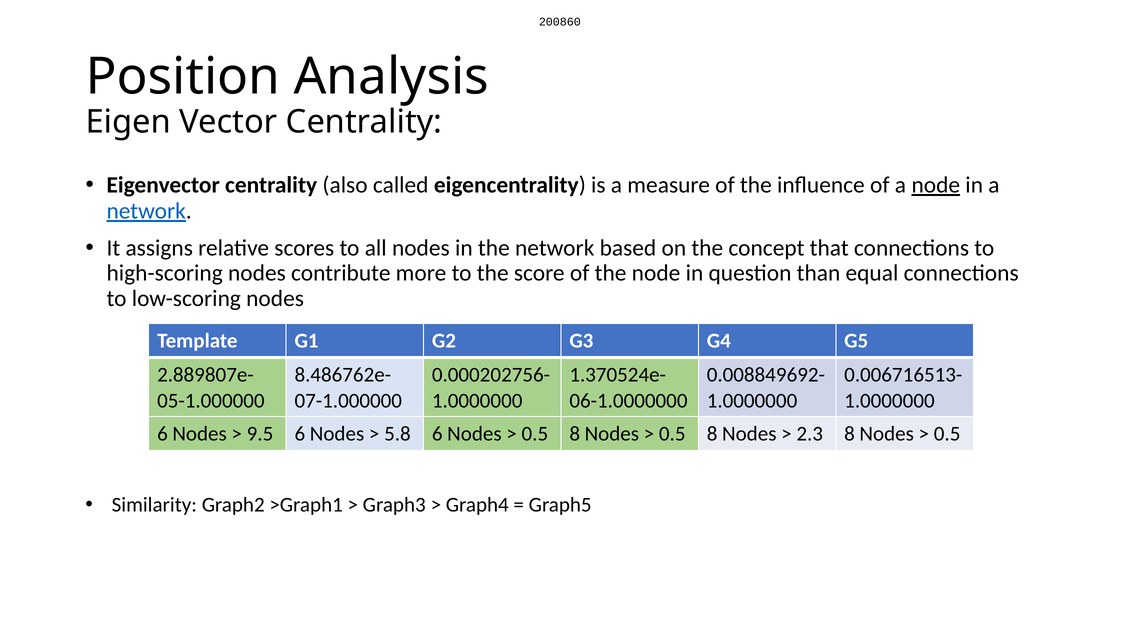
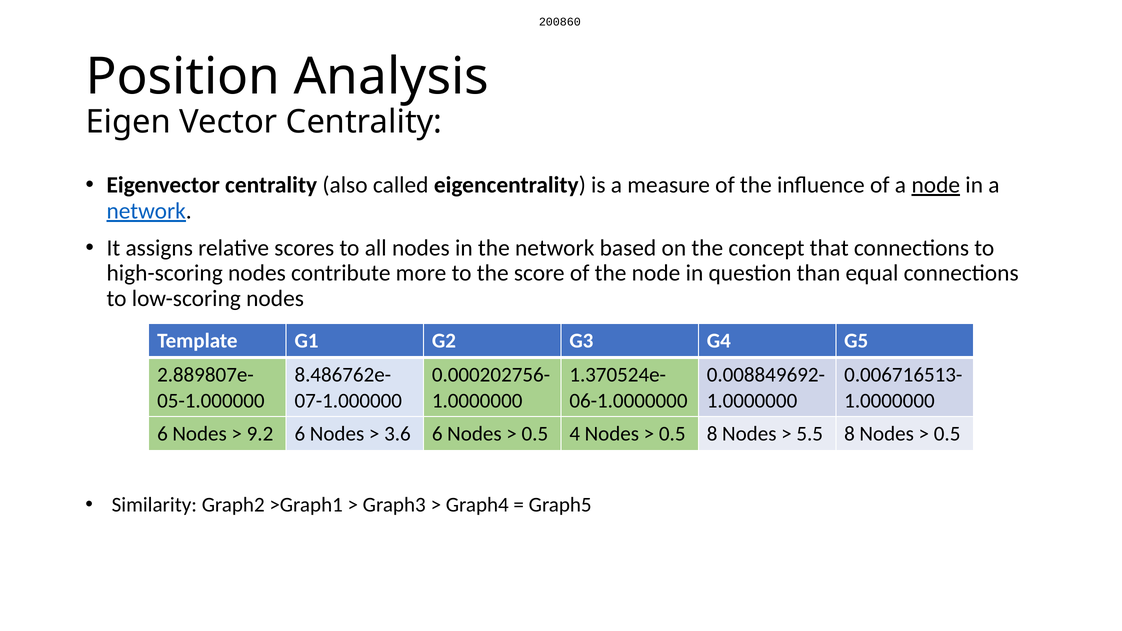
9.5: 9.5 -> 9.2 (260, 434)
5.8: 5.8 -> 3.6 (397, 434)
8: 8 -> 4 (575, 434)
2.3: 2.3 -> 5.5 (810, 434)
